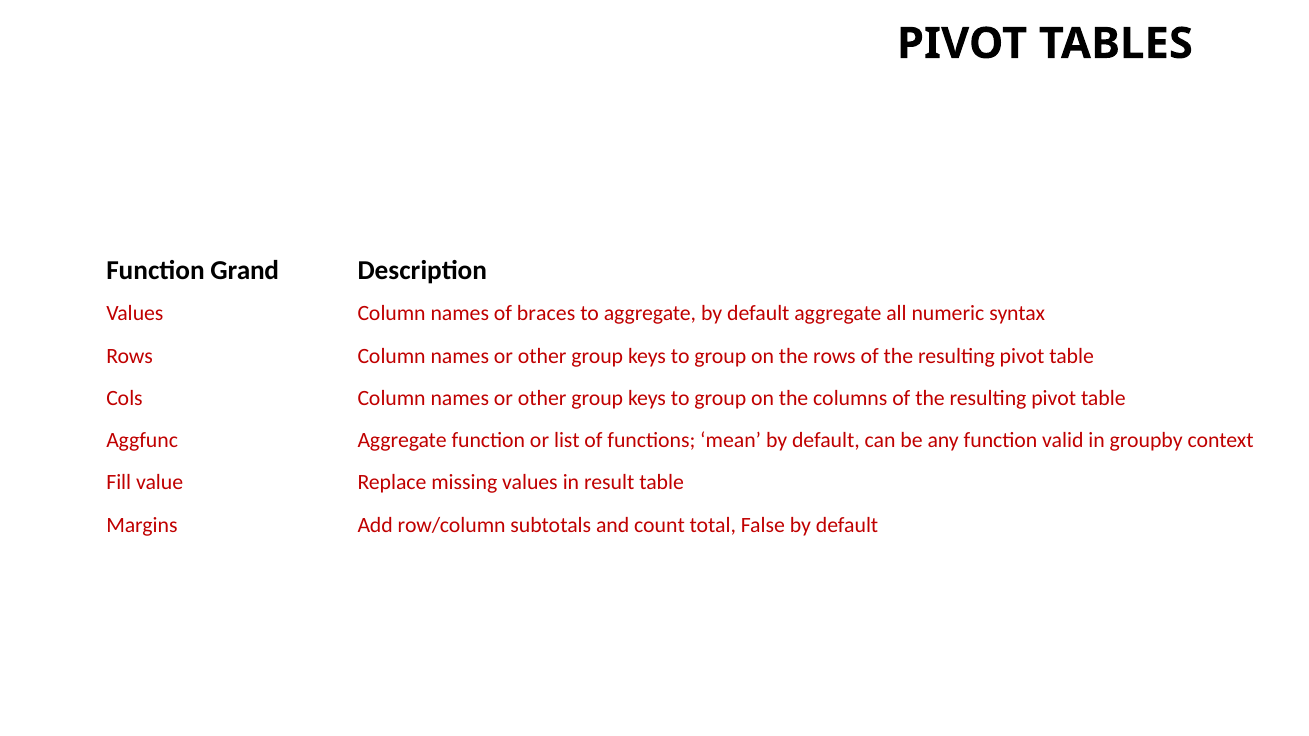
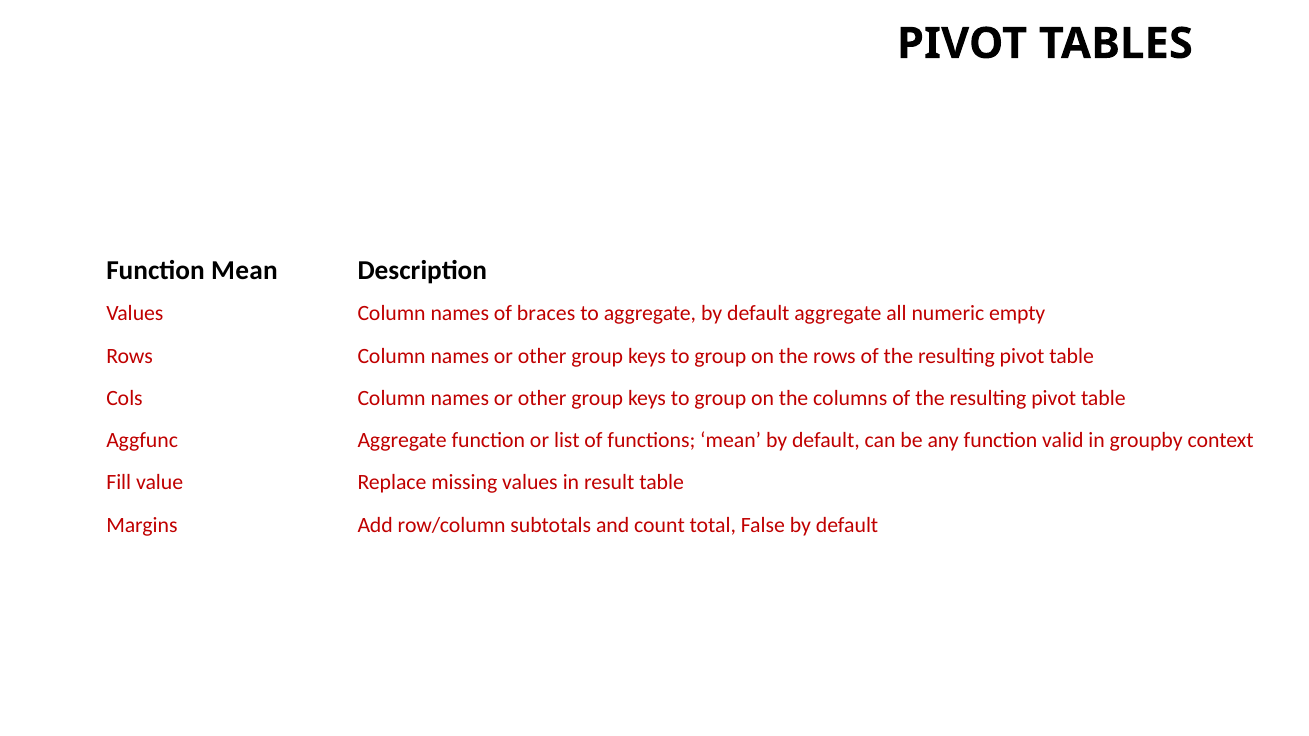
Function Grand: Grand -> Mean (244, 271)
syntax: syntax -> empty (1017, 313)
